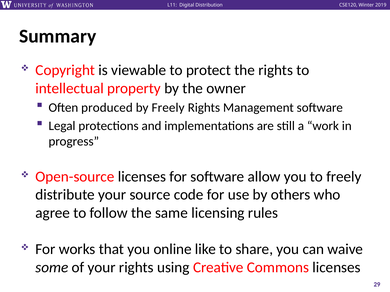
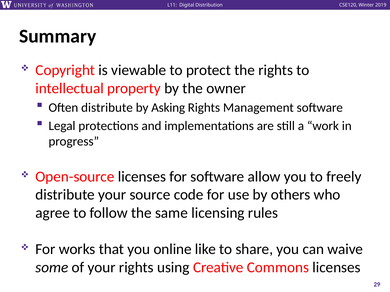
Often produced: produced -> distribute (107, 108)
by Freely: Freely -> Asking (168, 108)
